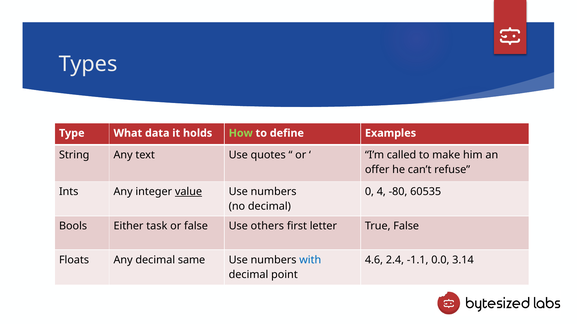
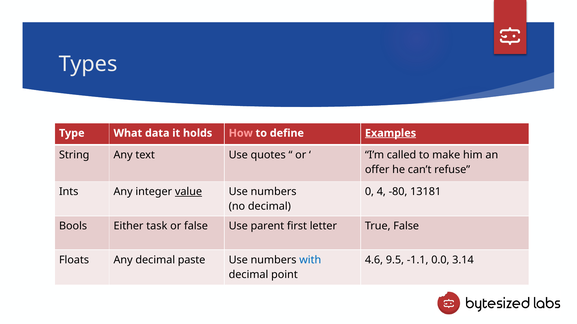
How colour: light green -> pink (241, 133)
Examples underline: none -> present (391, 133)
60535: 60535 -> 13181 (426, 192)
others: others -> parent (267, 226)
same: same -> paste (192, 260)
2.4: 2.4 -> 9.5 (395, 260)
